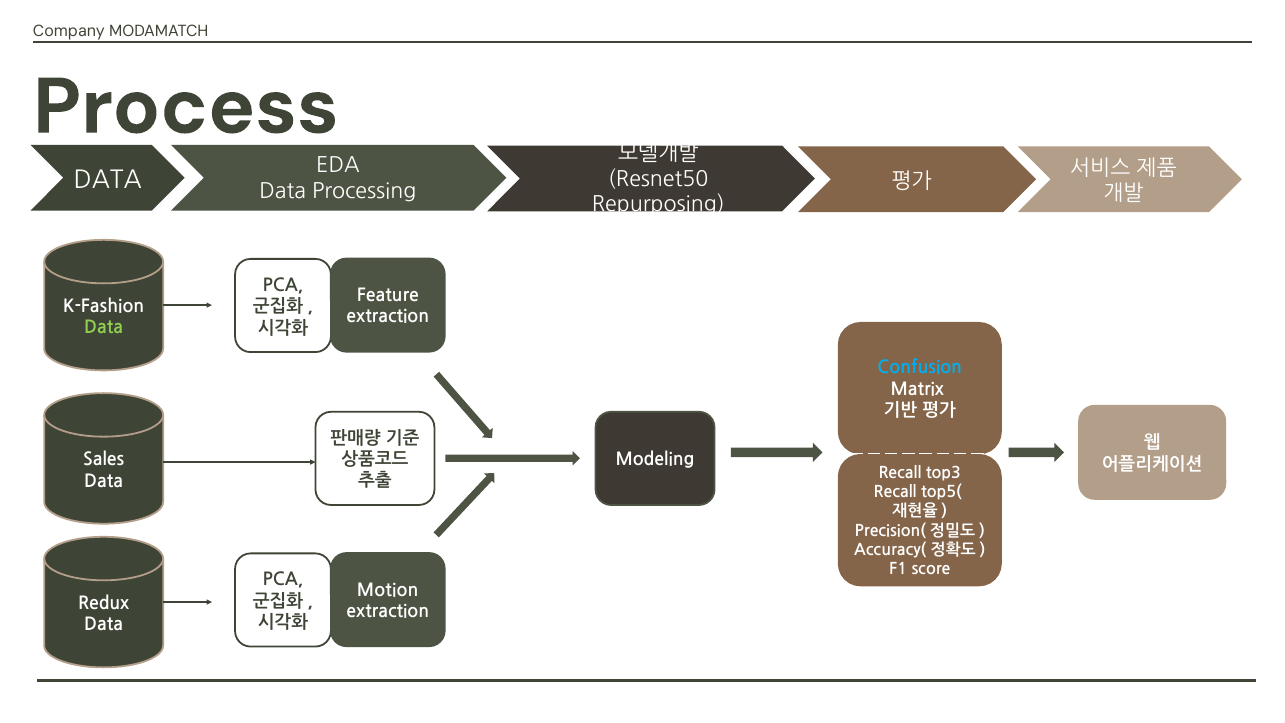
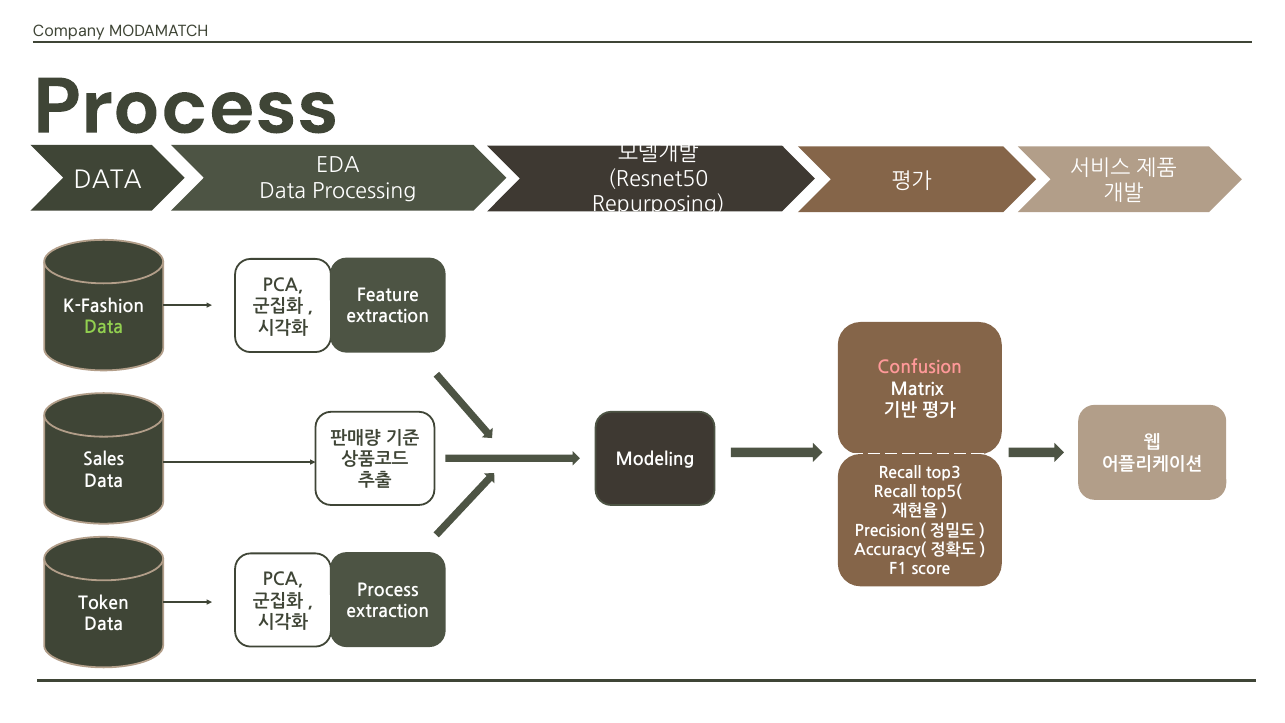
Confusion colour: light blue -> pink (920, 368)
Motion: Motion -> Process (388, 590)
Redux: Redux -> Token (104, 603)
